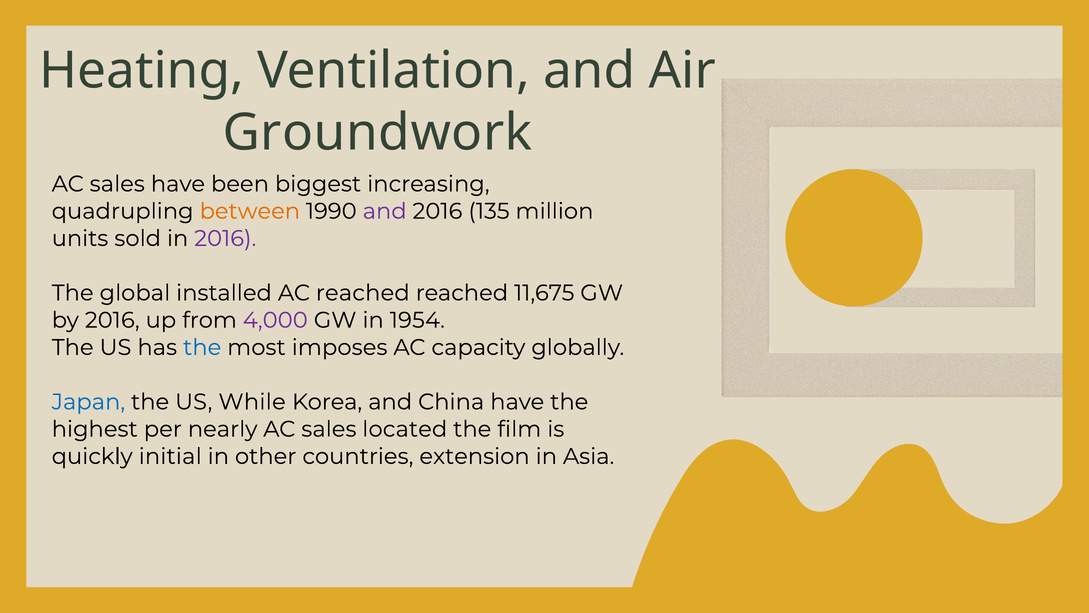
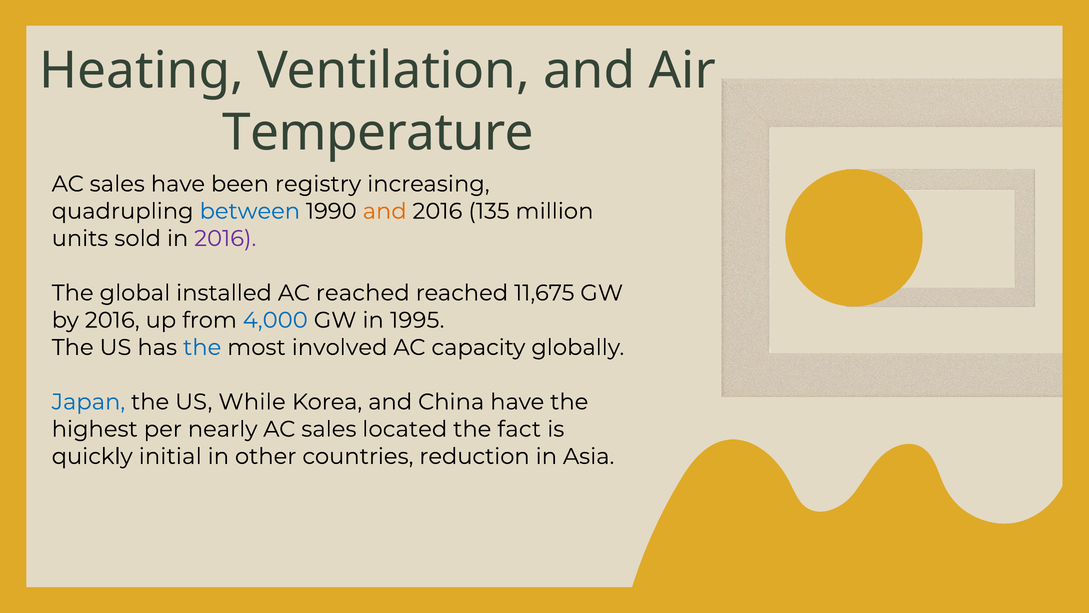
Groundwork: Groundwork -> Temperature (378, 133)
biggest: biggest -> registry (318, 184)
between colour: orange -> blue (250, 211)
and colour: purple -> orange (385, 211)
4,000 colour: purple -> blue (275, 320)
1954: 1954 -> 1995 (417, 320)
imposes: imposes -> involved (340, 347)
film: film -> fact (519, 429)
extension: extension -> reduction (475, 456)
